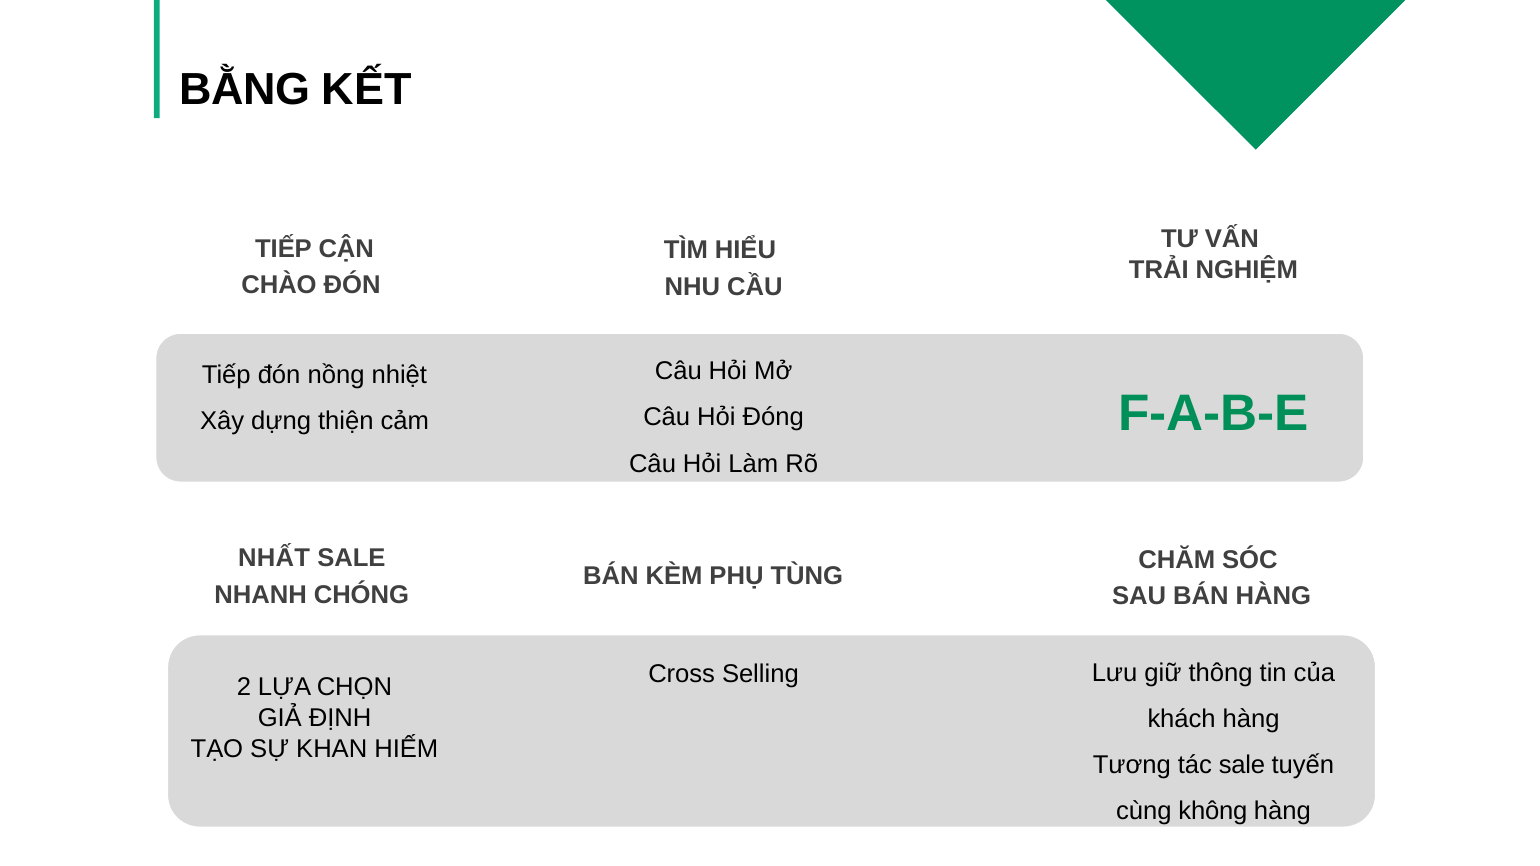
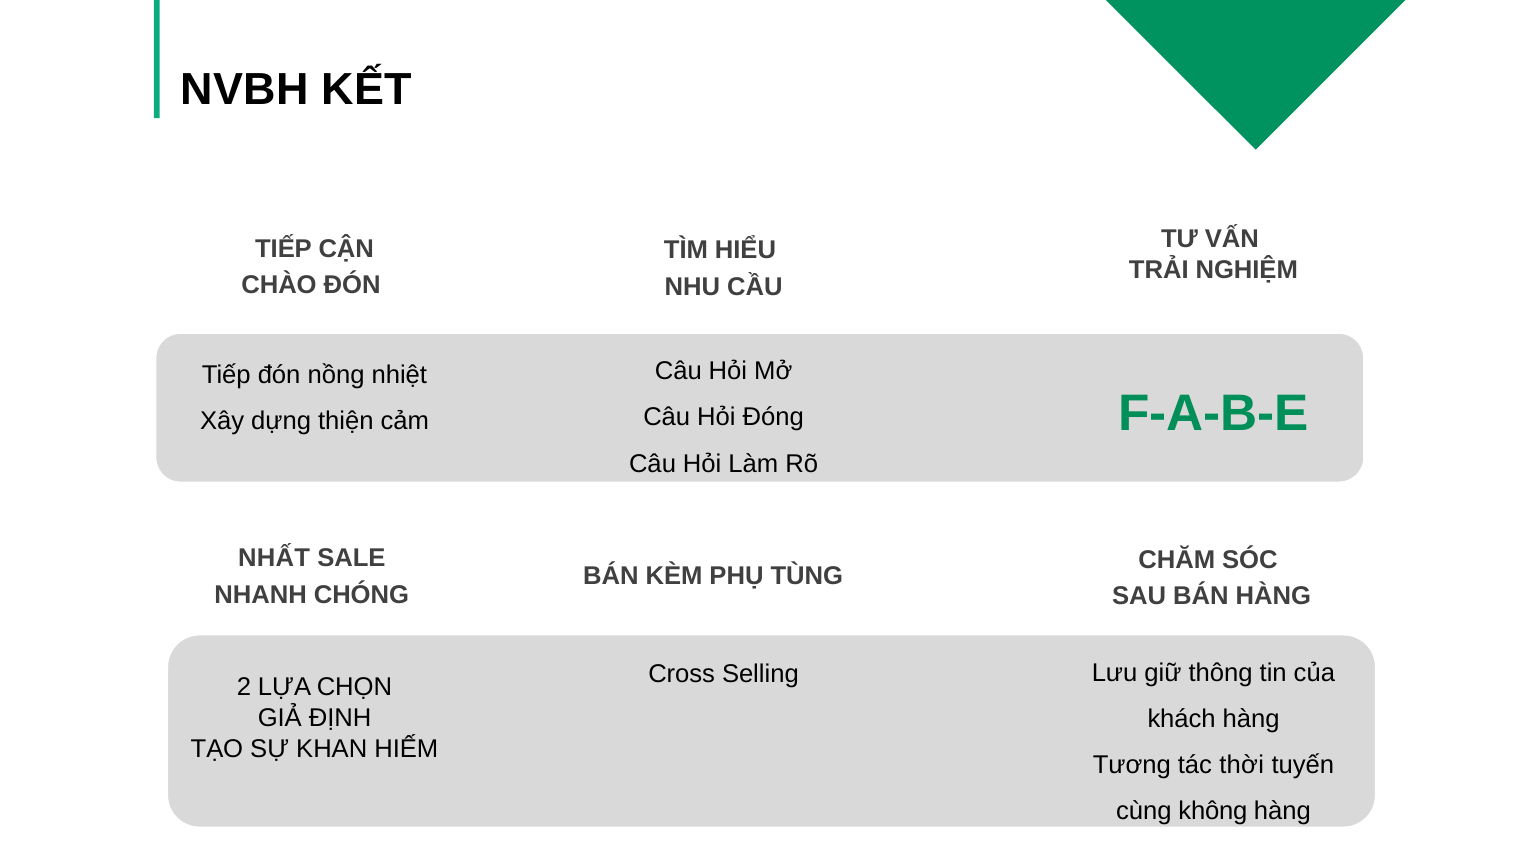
BẰNG: BẰNG -> NVBH (245, 90)
tác sale: sale -> thời (1242, 765)
